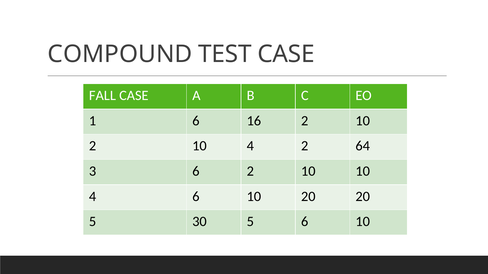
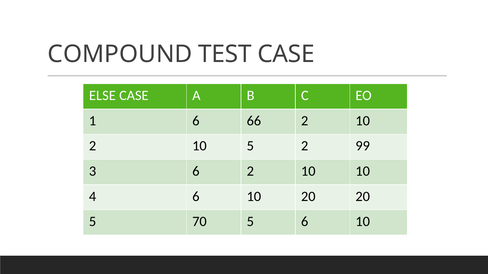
FALL: FALL -> ELSE (102, 96)
16: 16 -> 66 (254, 121)
2 10 4: 4 -> 5 (250, 146)
64: 64 -> 99 (363, 146)
30: 30 -> 70 (199, 222)
